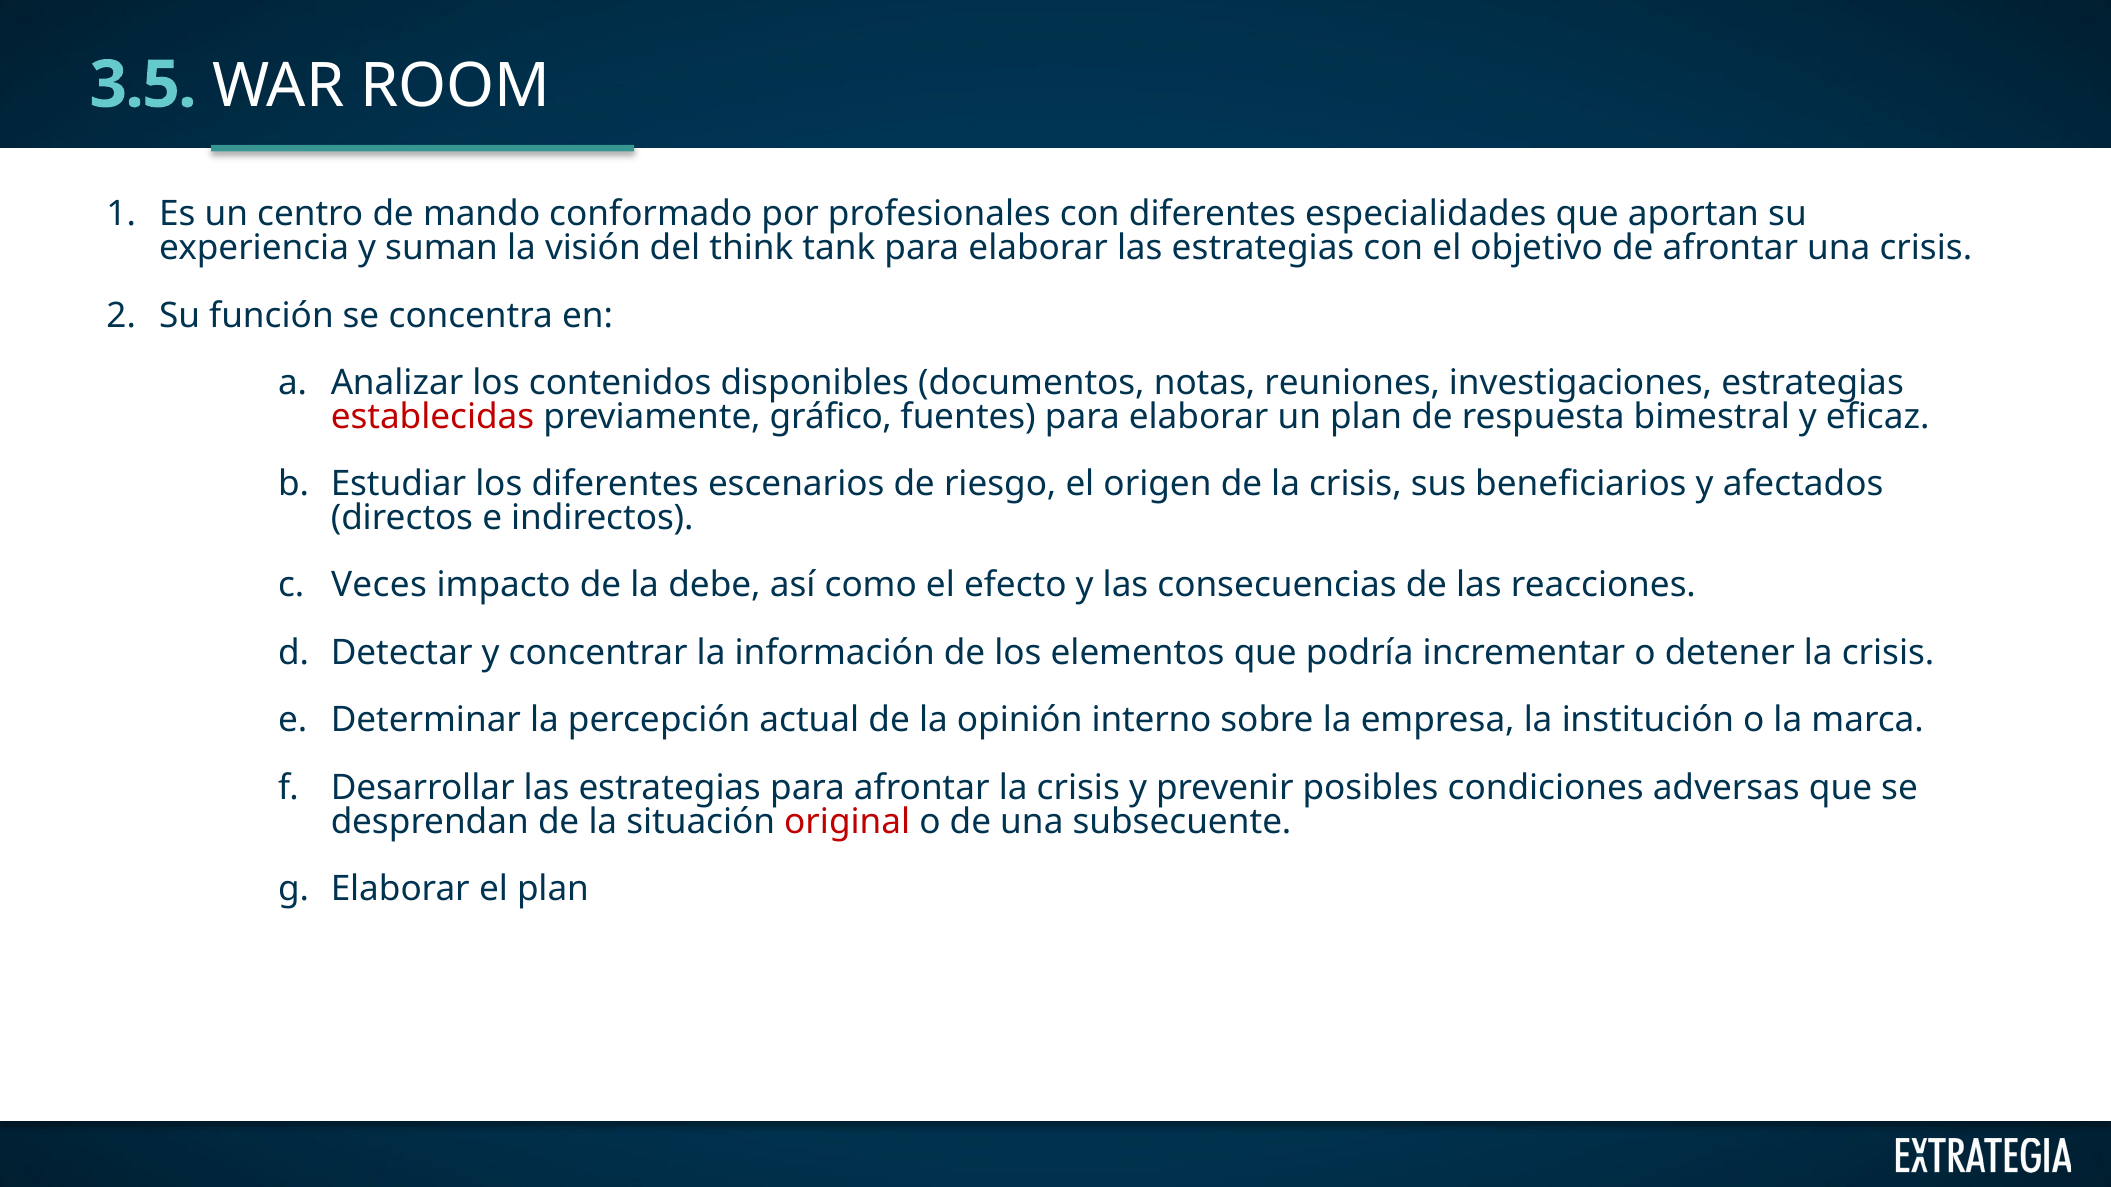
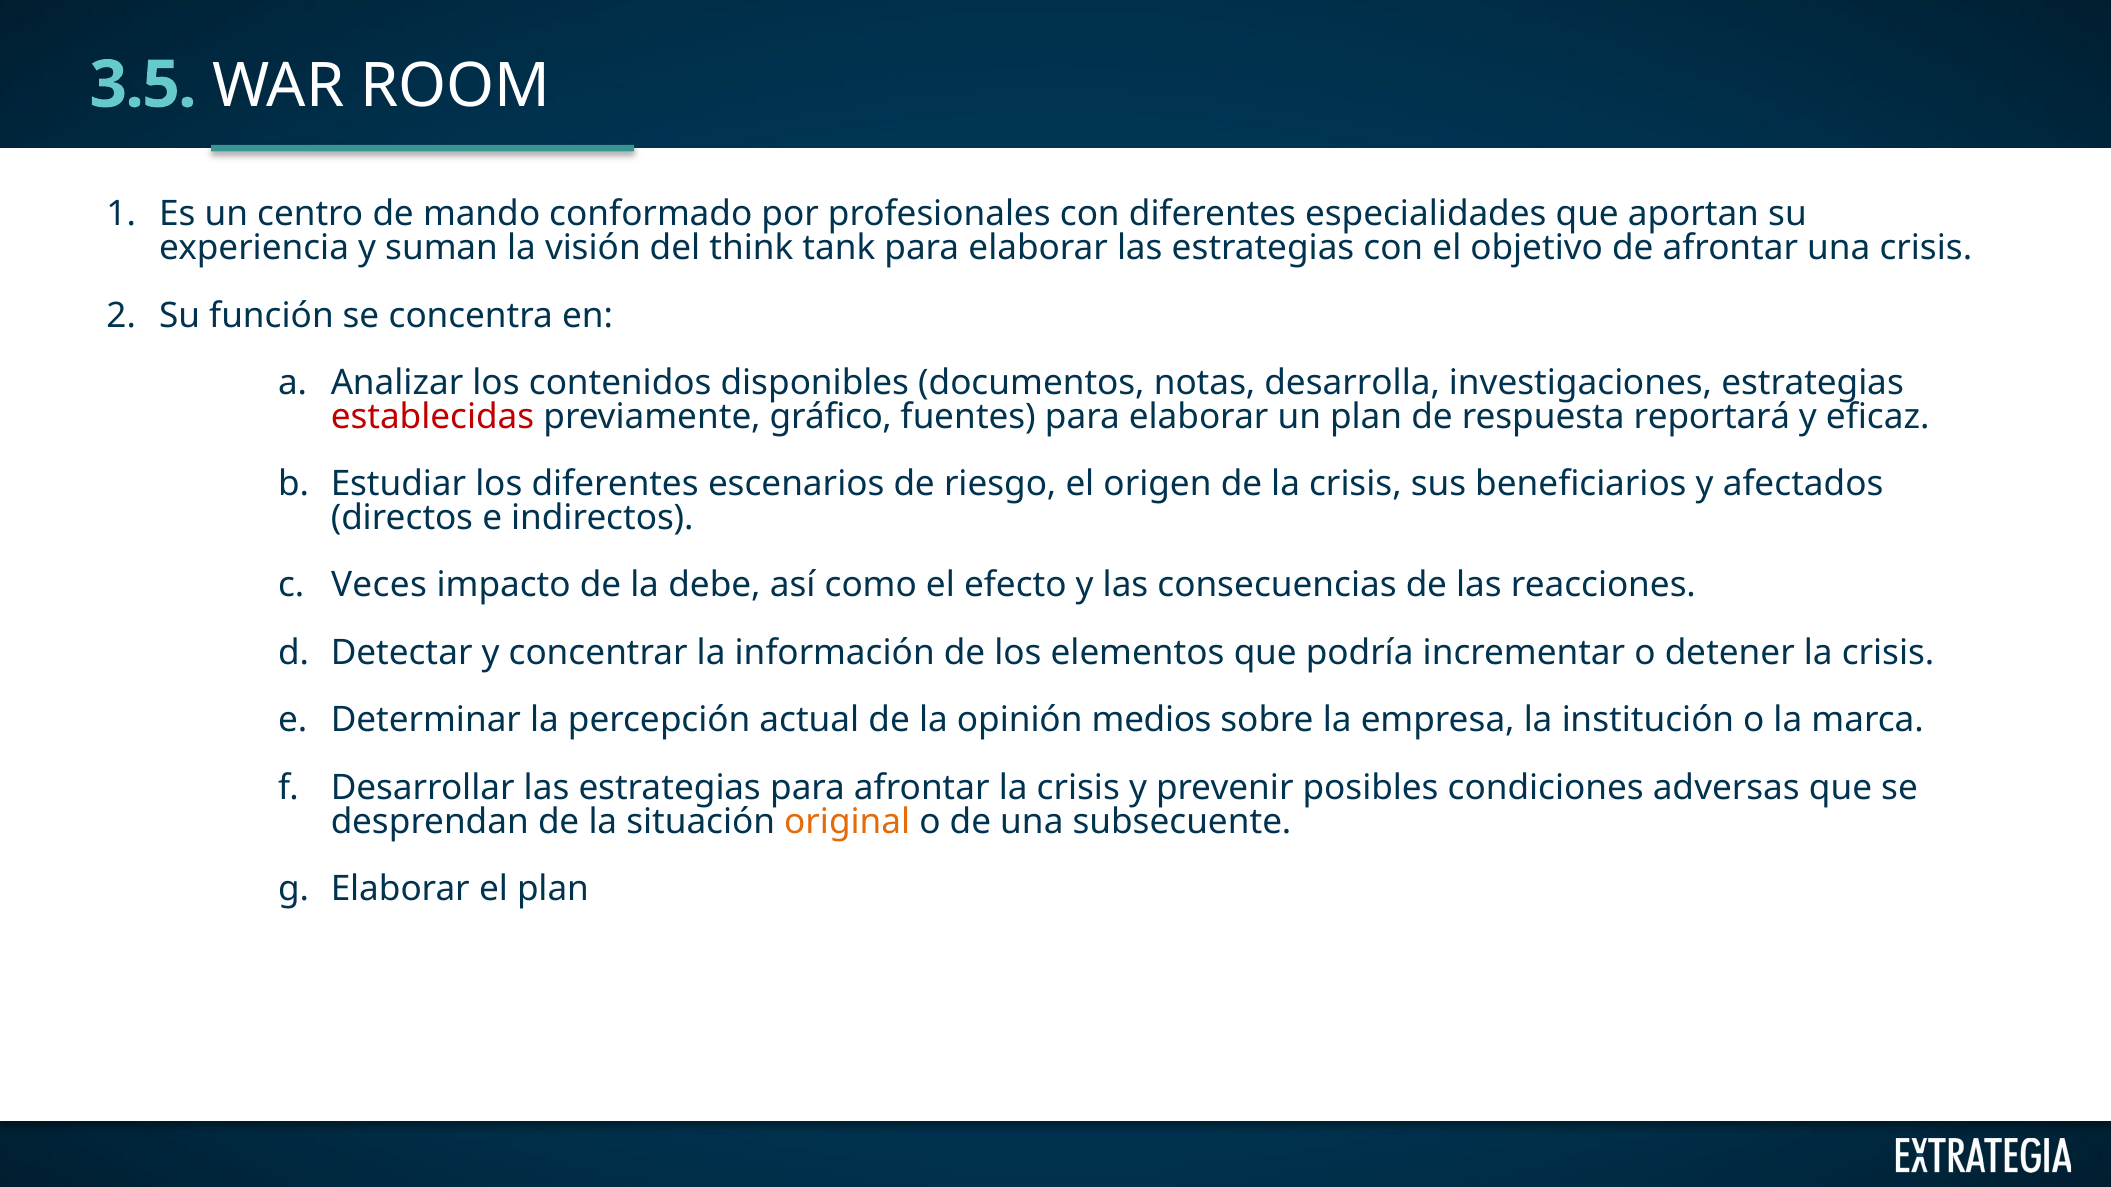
reuniones: reuniones -> desarrolla (1352, 383)
bimestral: bimestral -> reportará (1712, 417)
interno: interno -> medios (1152, 721)
original colour: red -> orange (847, 822)
